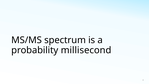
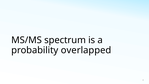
millisecond: millisecond -> overlapped (86, 50)
